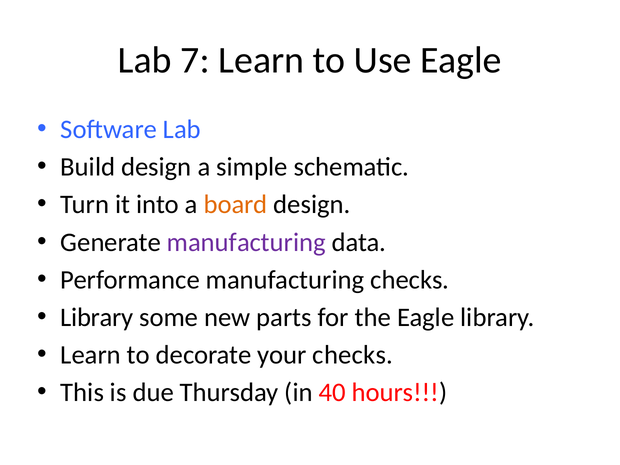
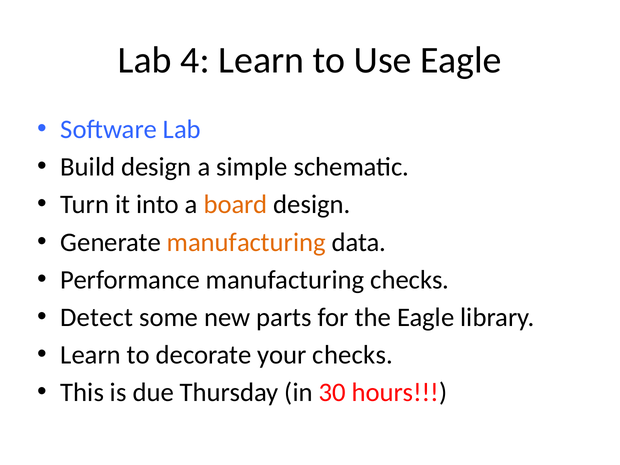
7: 7 -> 4 (195, 60)
manufacturing colour: purple -> orange (246, 242)
Library: Library -> Detect (97, 317)
40: 40 -> 30 (332, 392)
